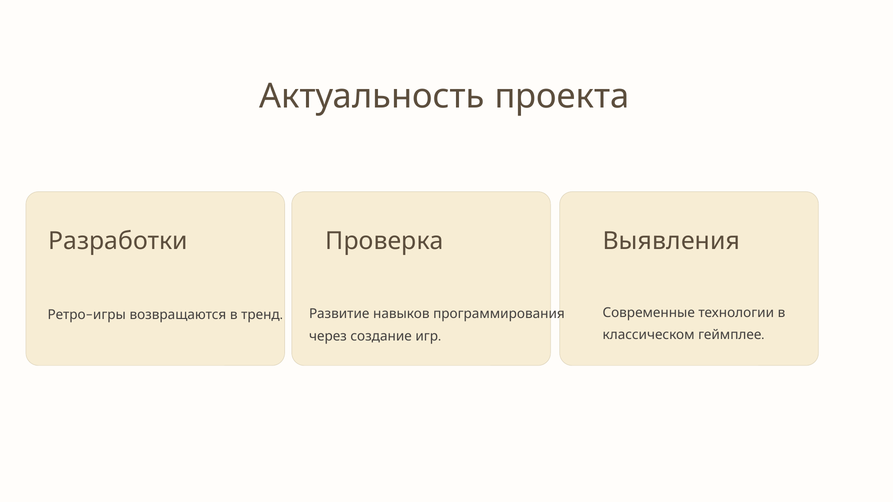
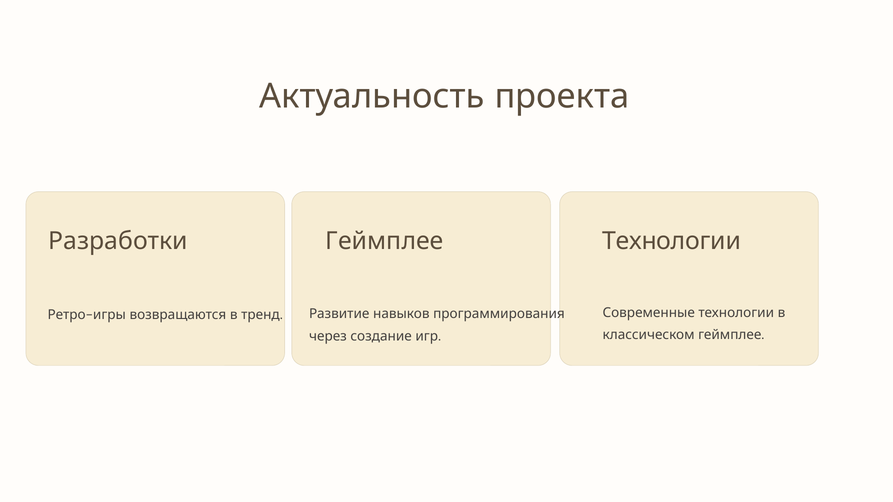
Проверка: Проверка -> Геймплее (385, 241)
Выявления: Выявления -> Технологии (672, 241)
